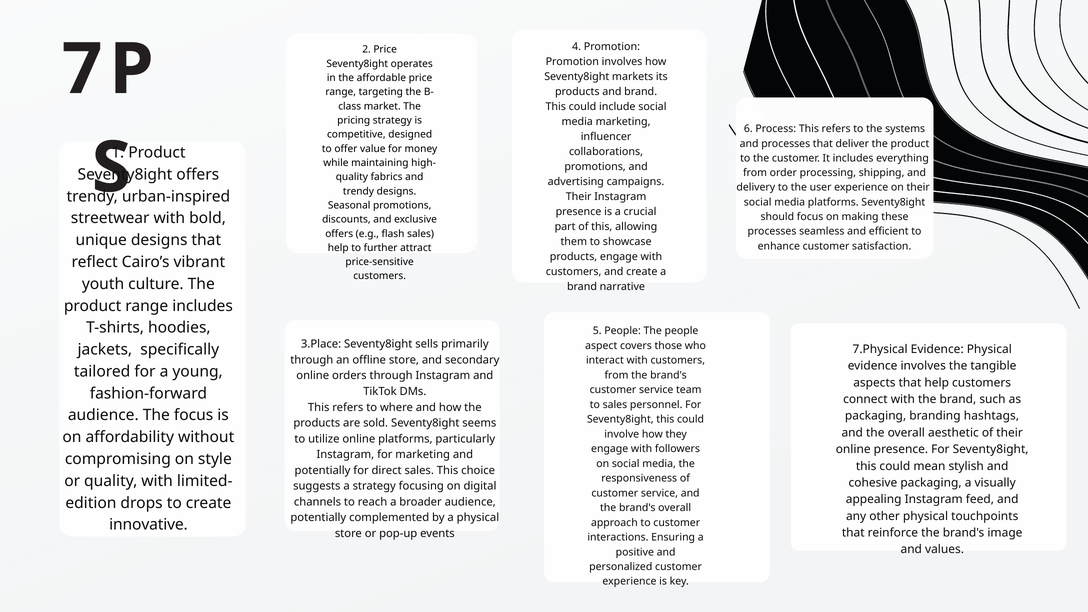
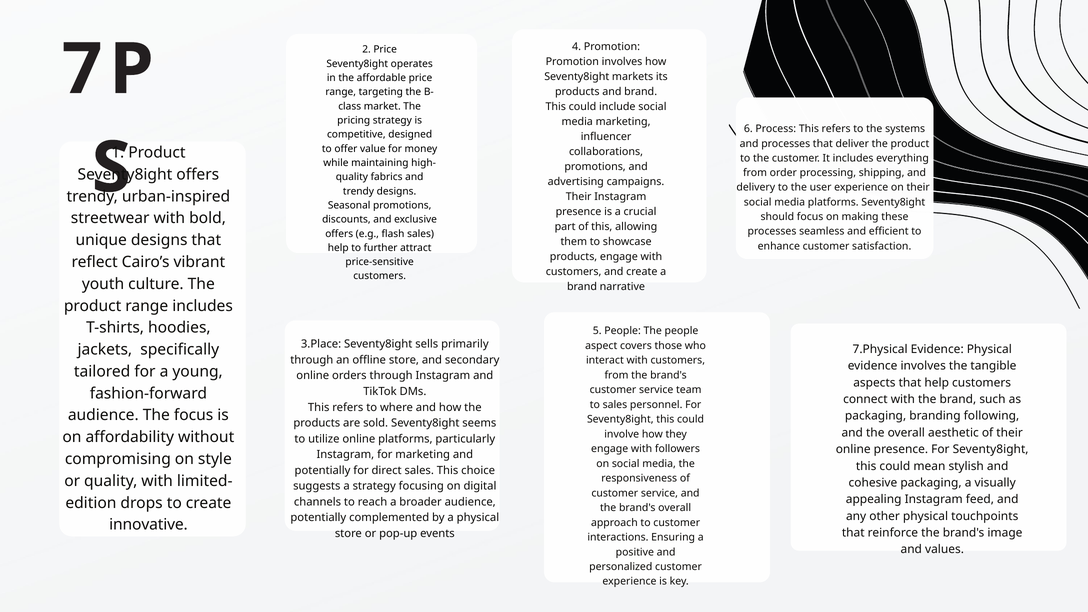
hashtags: hashtags -> following (992, 416)
